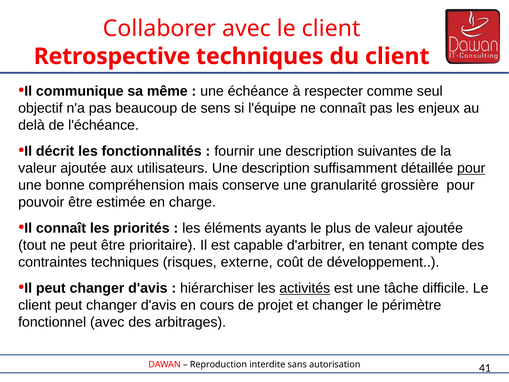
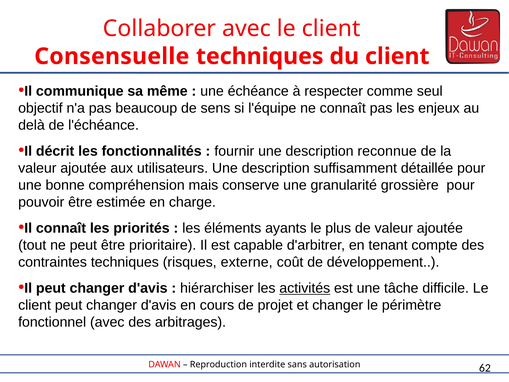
Retrospective: Retrospective -> Consensuelle (112, 56)
suivantes: suivantes -> reconnue (387, 151)
pour underline: present -> none (471, 168)
41: 41 -> 62 (485, 368)
